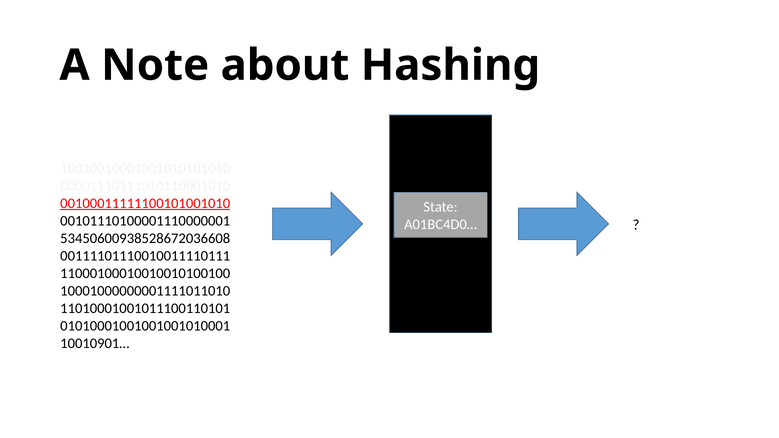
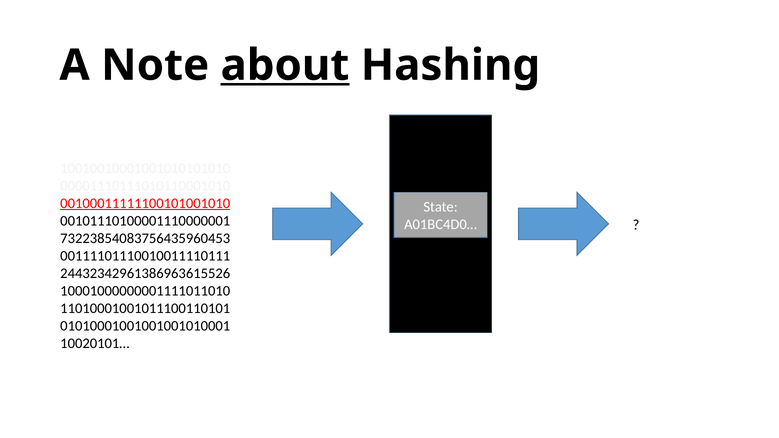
about underline: none -> present (285, 65)
53450600938528672036608: 53450600938528672036608 -> 73223854083756435960453 (145, 239)
11000100010010010100100: 11000100010010010100100 -> 24432342961386963615526 (145, 274)
10010901…: 10010901… -> 10020101… (95, 344)
